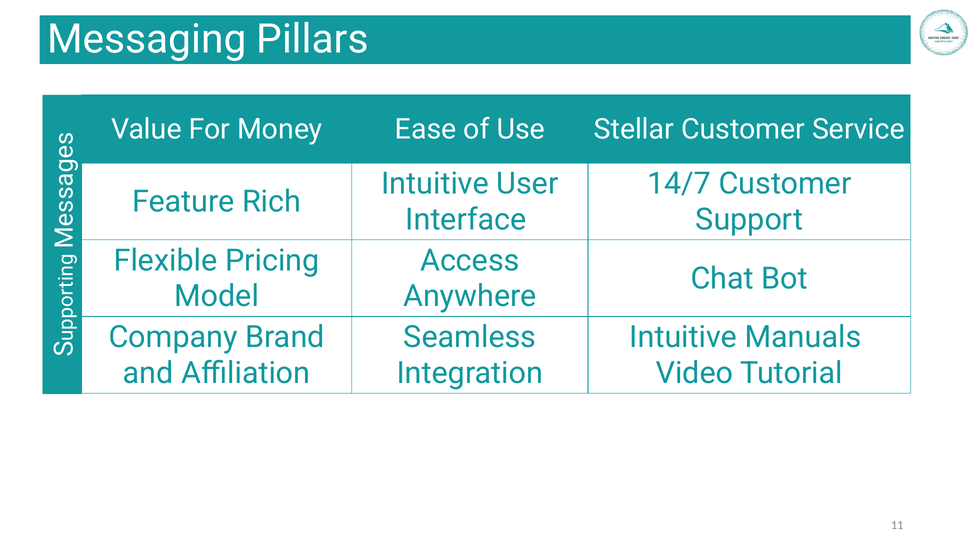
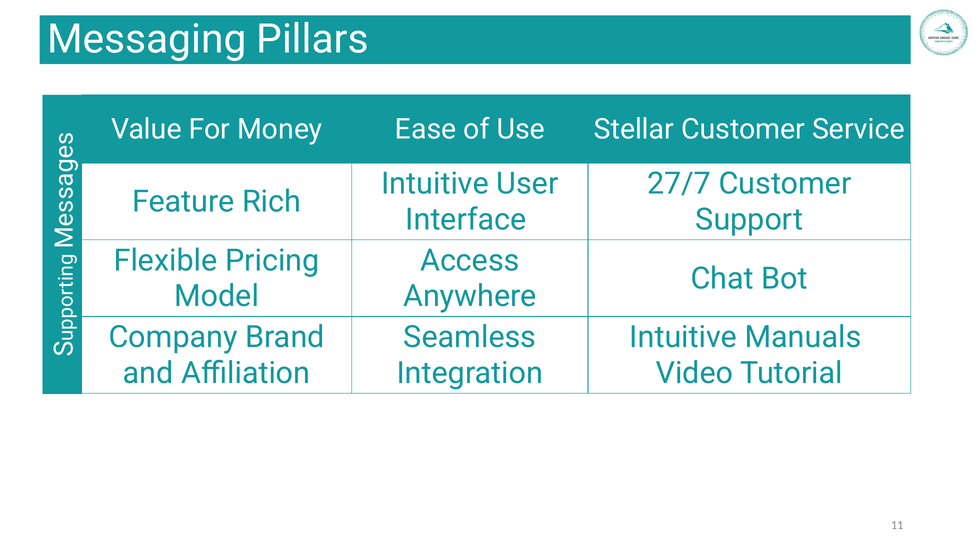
14/7: 14/7 -> 27/7 (679, 184)
